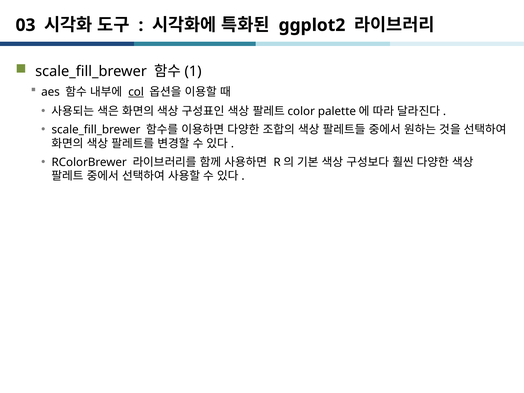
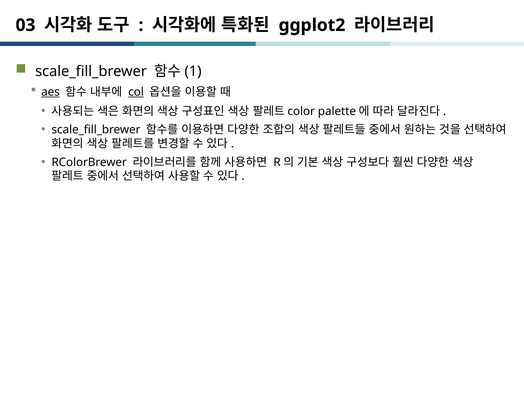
aes underline: none -> present (51, 92)
